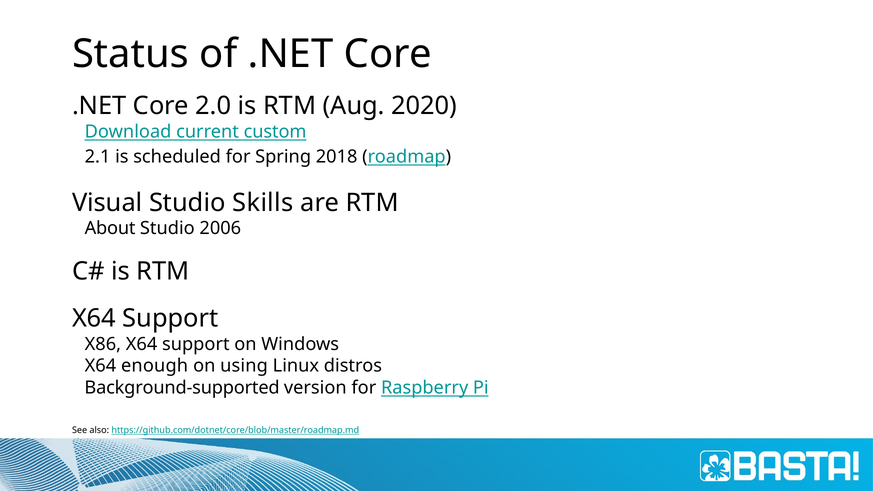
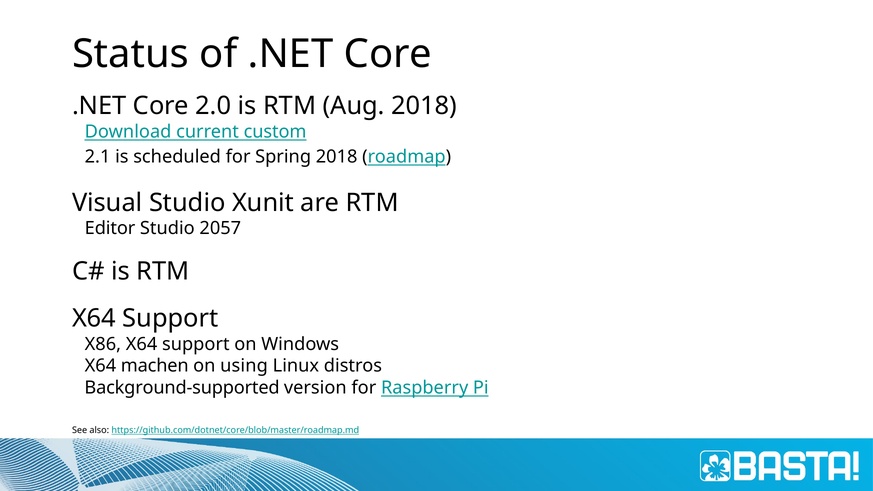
Aug 2020: 2020 -> 2018 (424, 106)
Skills: Skills -> Xunit (263, 203)
About: About -> Editor (110, 228)
2006: 2006 -> 2057 (220, 228)
enough: enough -> machen (155, 366)
